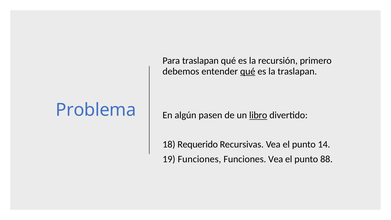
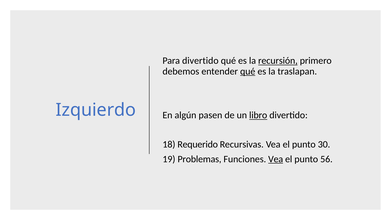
Para traslapan: traslapan -> divertido (200, 61)
recursión underline: none -> present (278, 61)
Problema: Problema -> Izquierdo (96, 110)
14: 14 -> 30 (324, 144)
19 Funciones: Funciones -> Problemas (199, 159)
Vea underline: none -> present (276, 159)
88: 88 -> 56 (326, 159)
